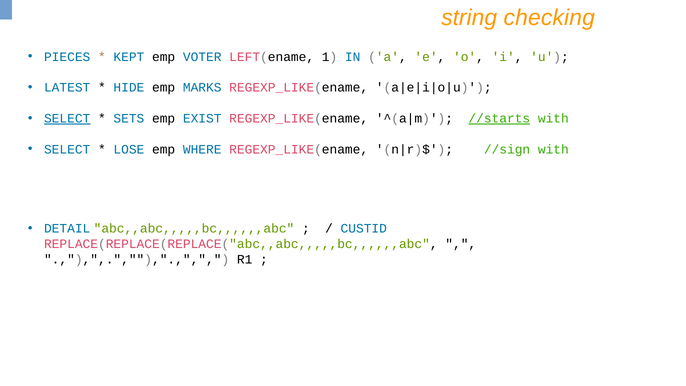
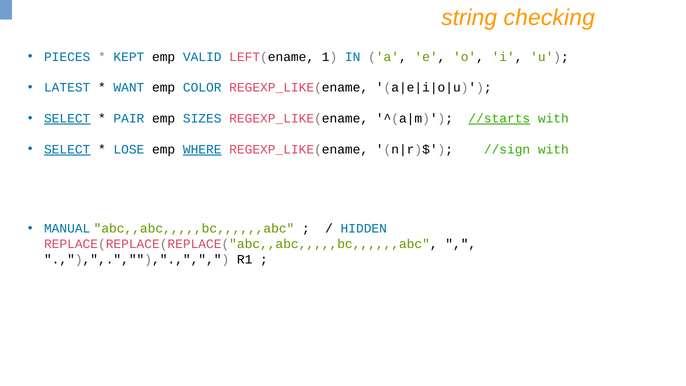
VOTER: VOTER -> VALID (202, 57)
HIDE: HIDE -> WANT (129, 88)
MARKS: MARKS -> COLOR (202, 88)
SETS: SETS -> PAIR (129, 118)
EXIST: EXIST -> SIZES (202, 118)
SELECT underline: none -> present (67, 149)
WHERE underline: none -> present (202, 149)
DETAIL: DETAIL -> MANUAL (67, 228)
CUSTID: CUSTID -> HIDDEN (364, 228)
